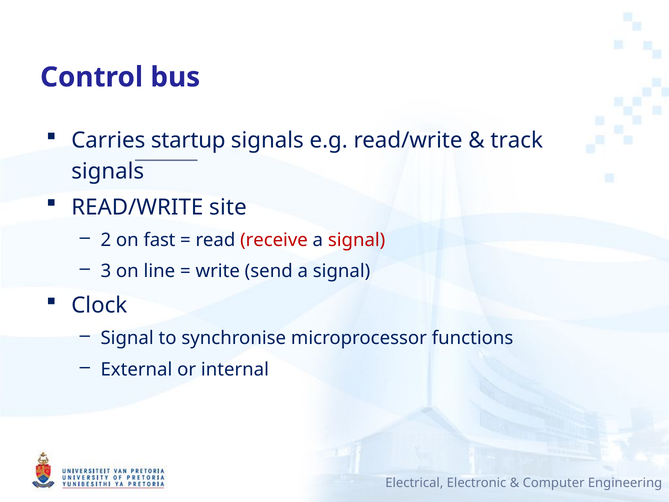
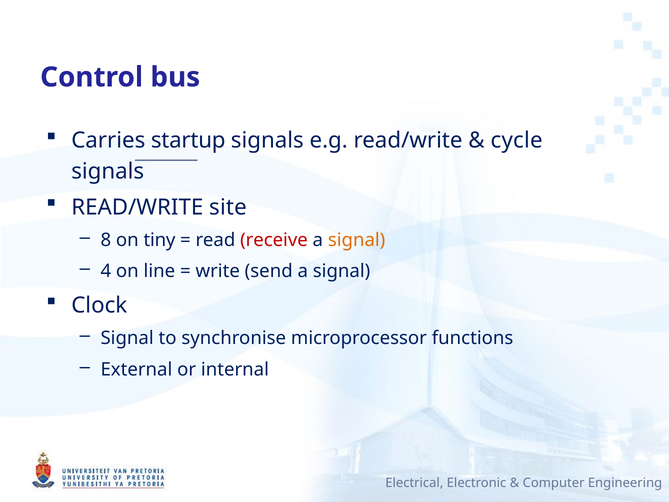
track: track -> cycle (517, 141)
2: 2 -> 8 (106, 240)
fast: fast -> tiny (159, 240)
signal colour: red -> orange (357, 240)
3: 3 -> 4 (106, 271)
